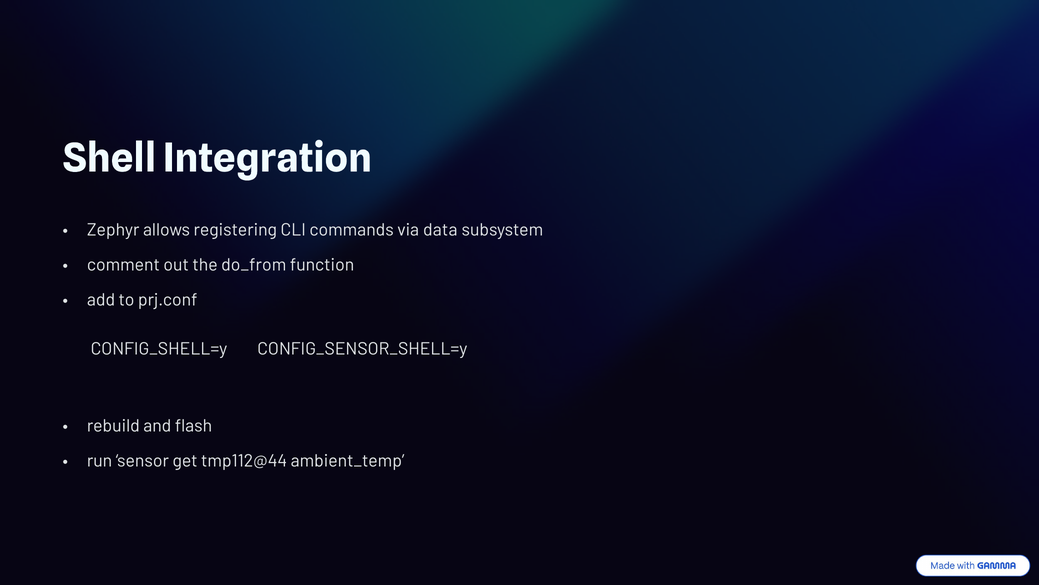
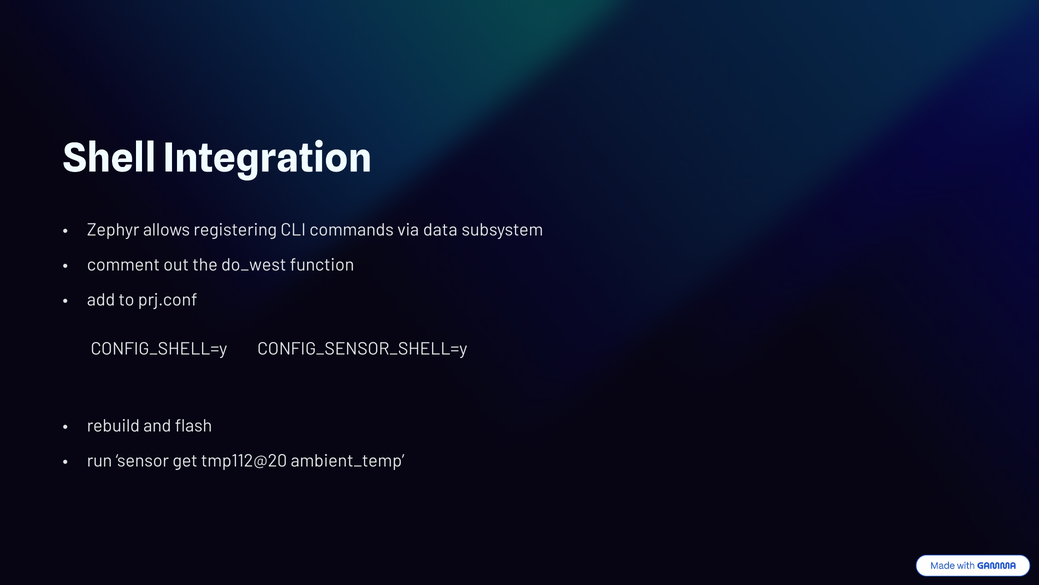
do_from: do_from -> do_west (254, 265)
tmp112@44: tmp112@44 -> tmp112@20 (244, 461)
